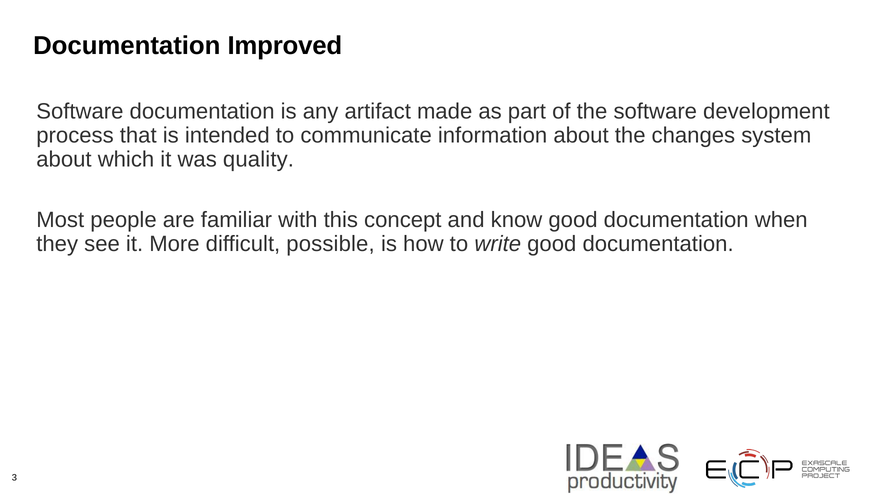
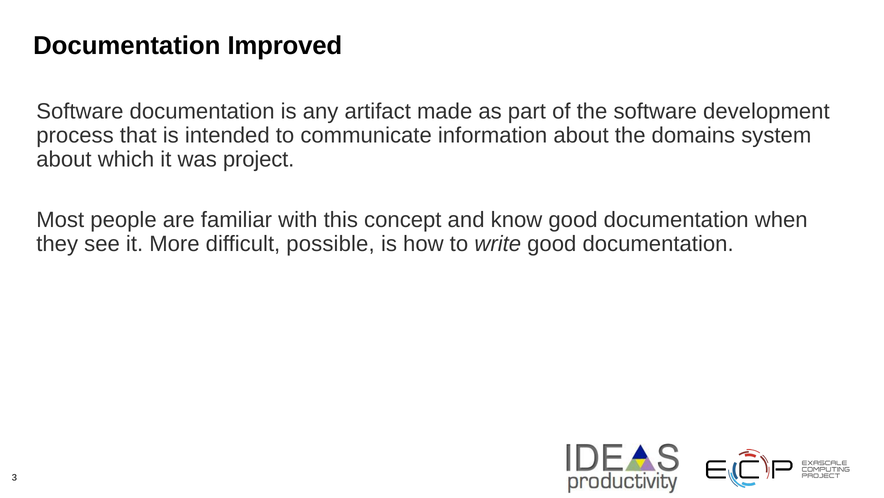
changes: changes -> domains (693, 135)
quality: quality -> project (259, 159)
